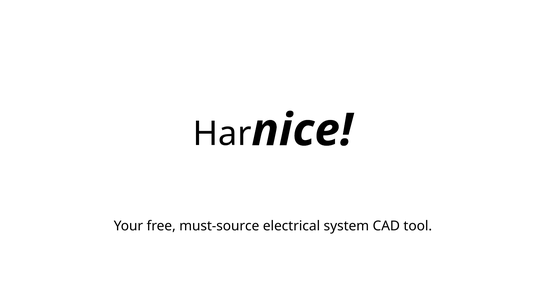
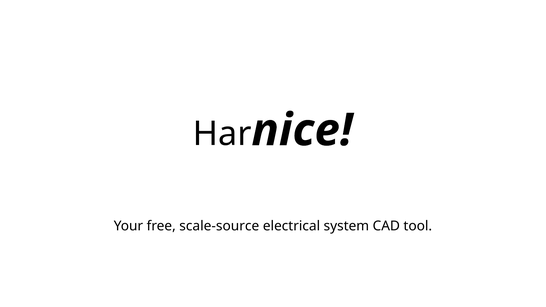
must-source: must-source -> scale-source (219, 226)
